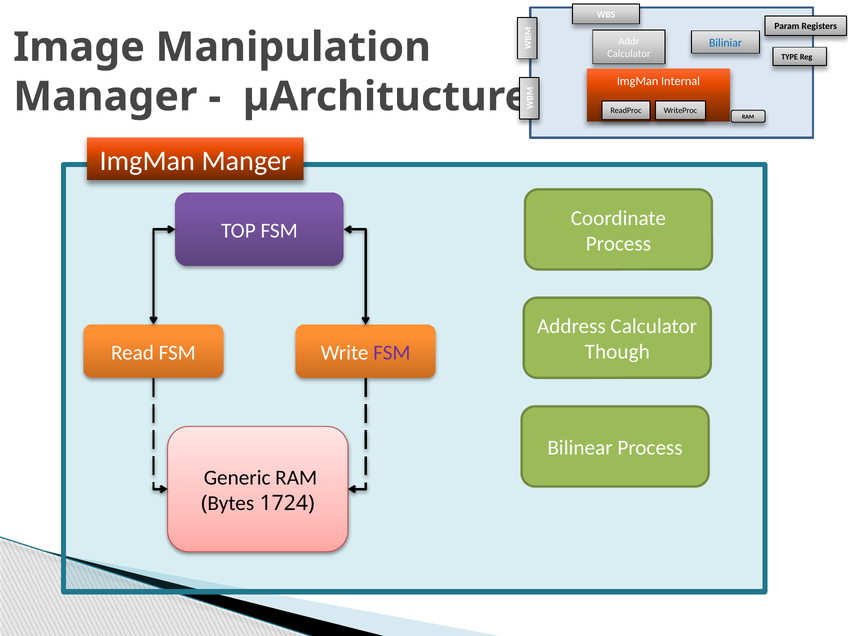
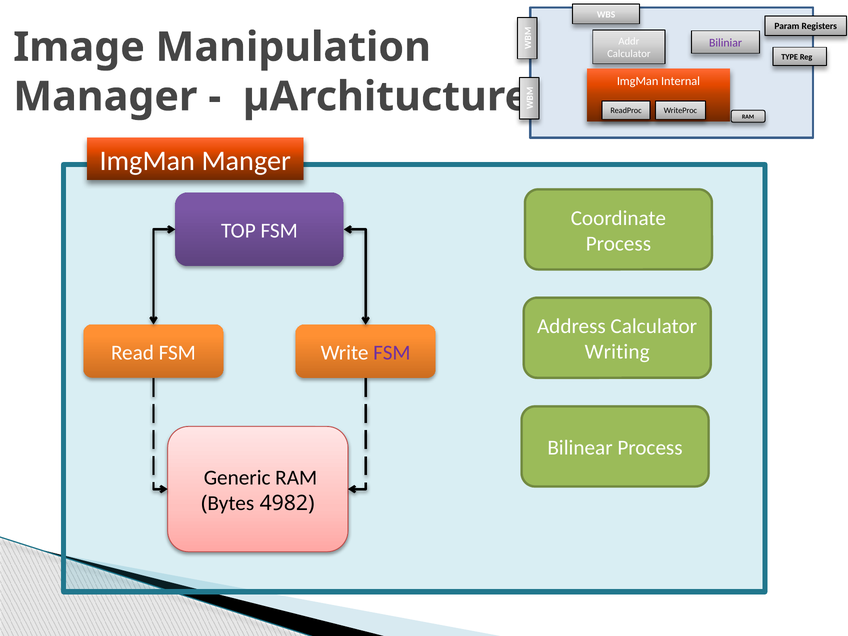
Biliniar colour: blue -> purple (726, 43)
Though: Though -> Writing (617, 352)
1724: 1724 -> 4982 (284, 503)
